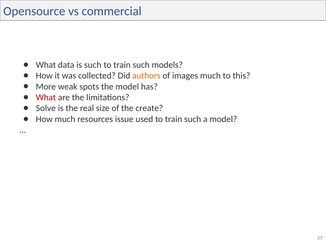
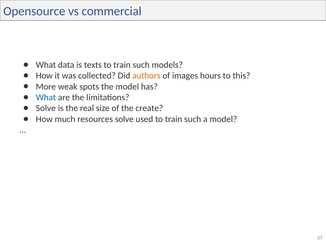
is such: such -> texts (93, 65)
images much: much -> hours (210, 76)
What colour: red -> blue (46, 98)
resources issue: issue -> solve (124, 119)
